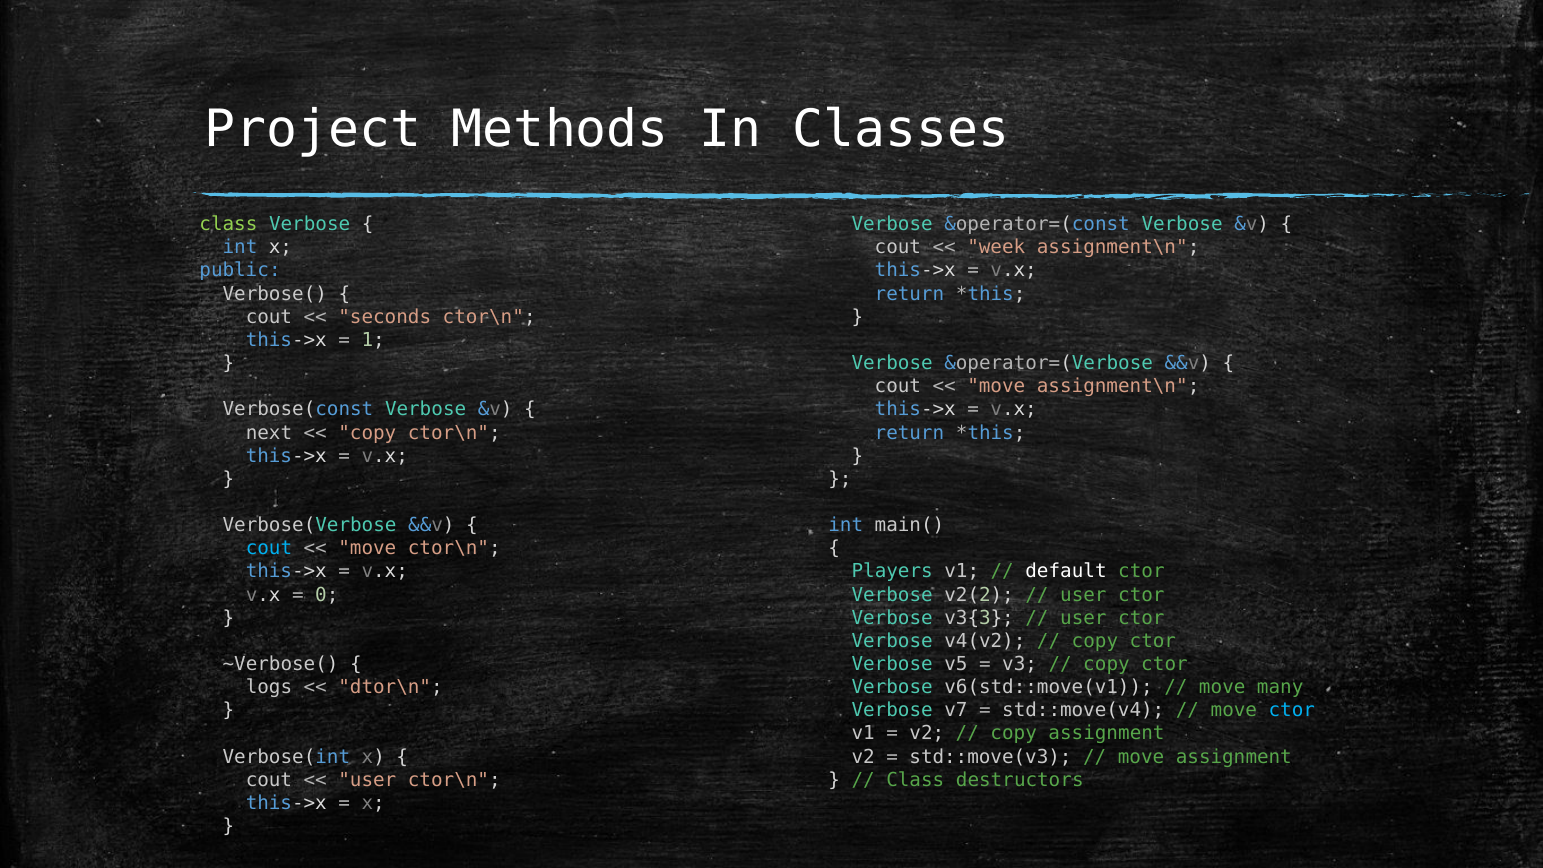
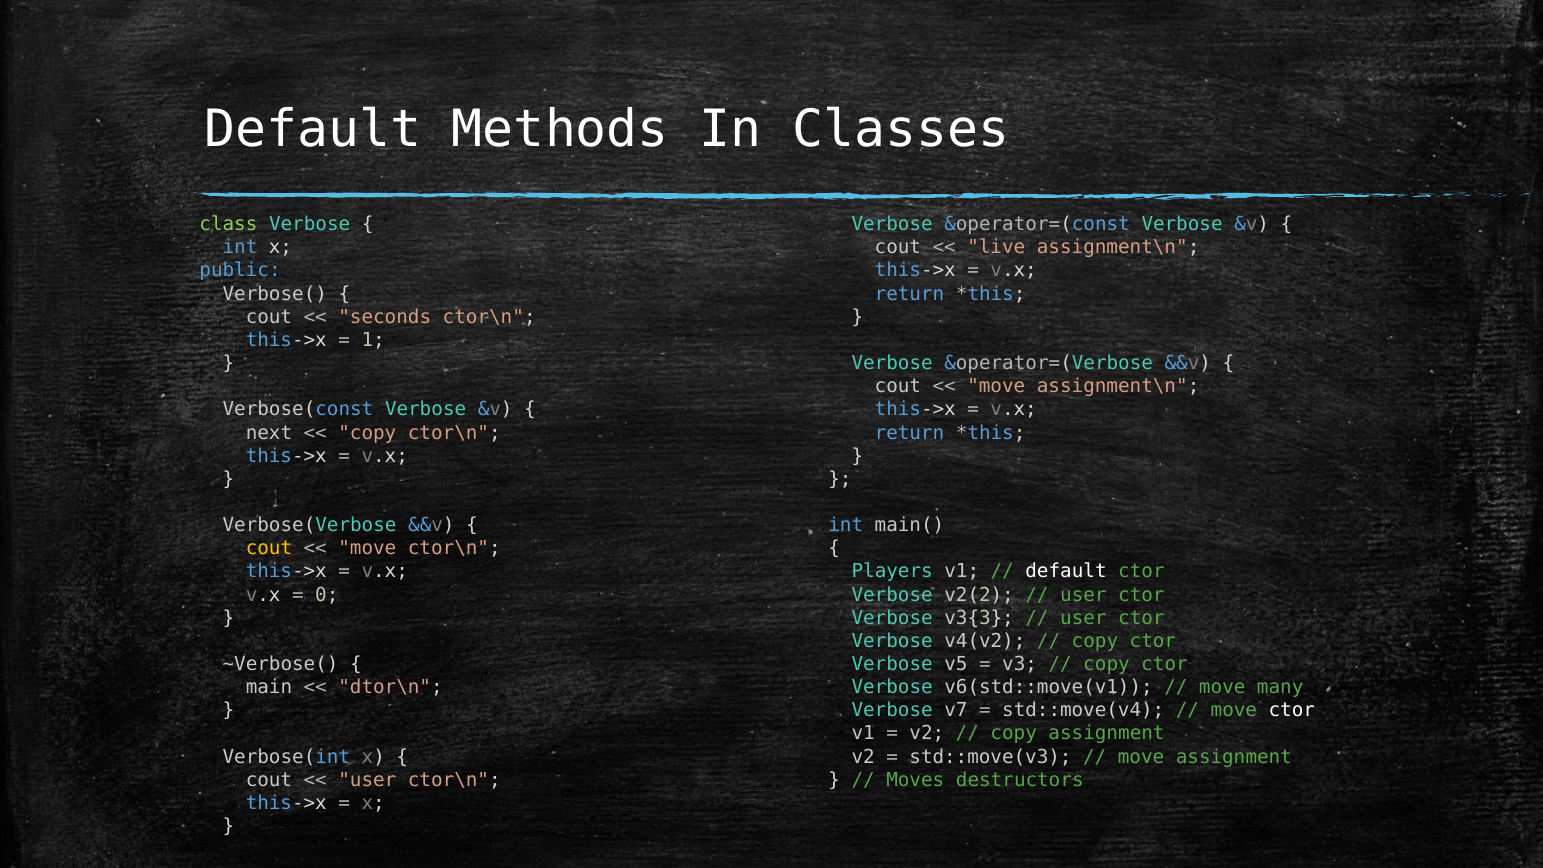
Project: Project -> Default (313, 130)
week: week -> live (996, 248)
cout colour: light blue -> yellow (269, 548)
logs: logs -> main (269, 687)
ctor colour: light blue -> white (1292, 711)
Class: Class -> Moves (915, 780)
